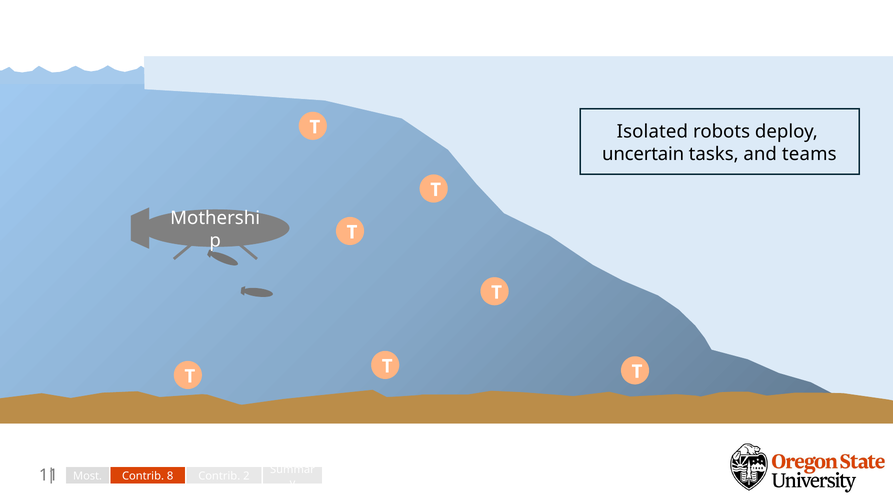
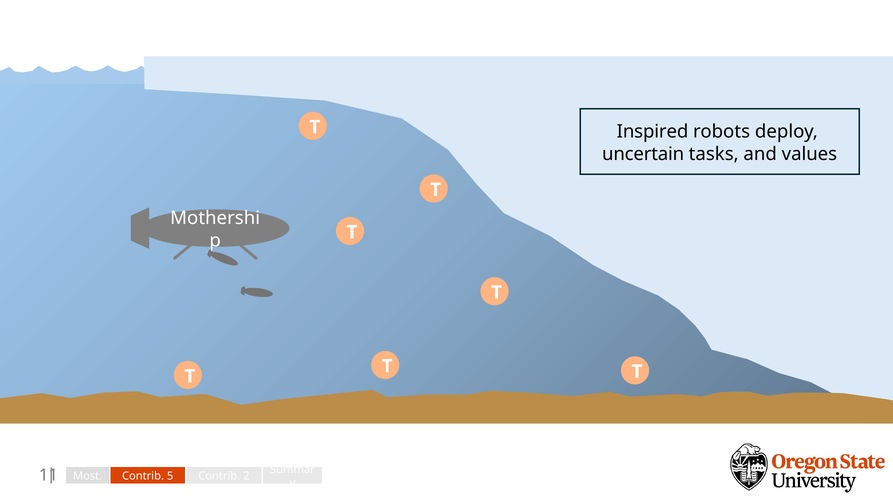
Isolated: Isolated -> Inspired (653, 132)
teams: teams -> values (809, 154)
8: 8 -> 5 (170, 476)
